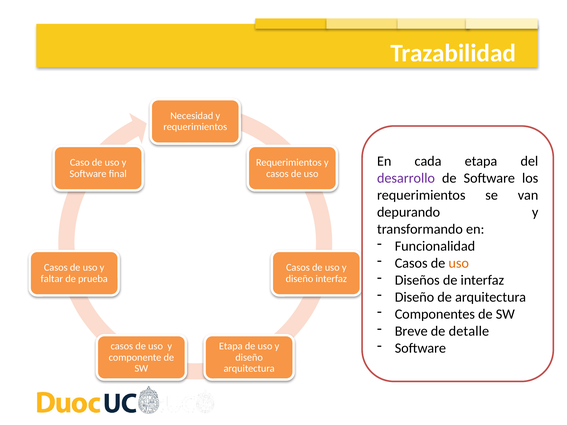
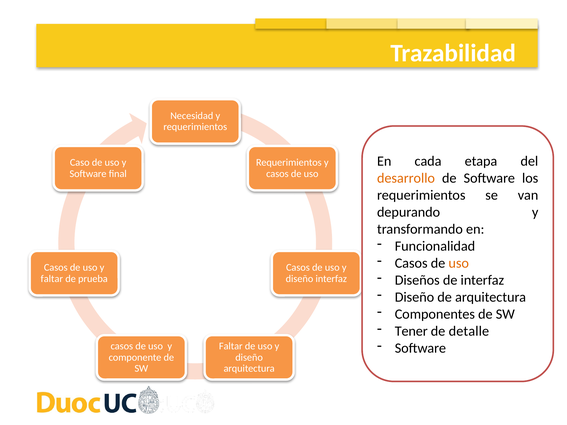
desarrollo colour: purple -> orange (406, 178)
Breve: Breve -> Tener (411, 331)
Etapa: Etapa -> Faltar (231, 346)
